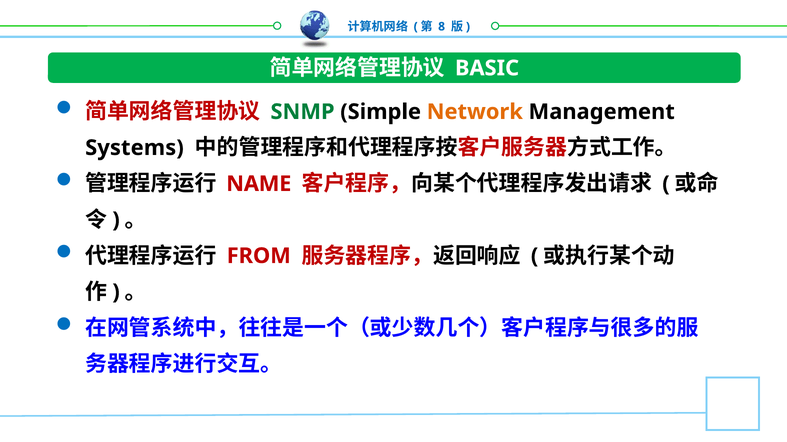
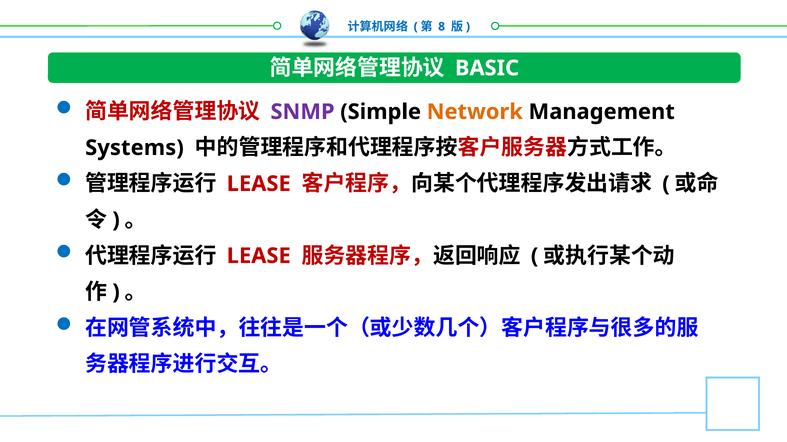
SNMP colour: green -> purple (303, 112)
NAME: NAME -> LEASE (259, 184)
FROM: FROM -> LEASE (259, 256)
